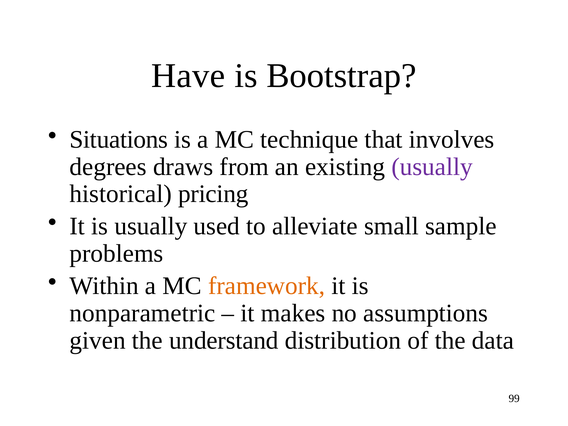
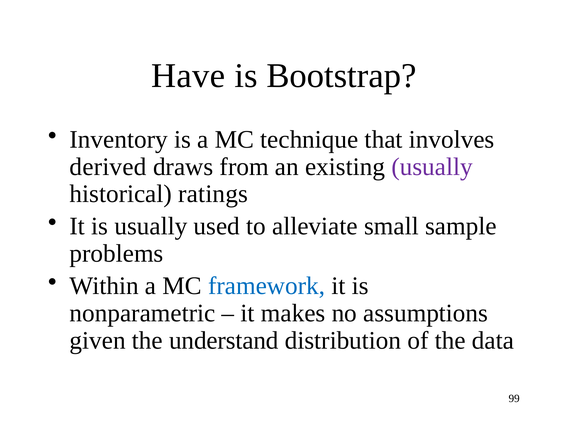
Situations: Situations -> Inventory (119, 139)
degrees: degrees -> derived (108, 167)
pricing: pricing -> ratings (213, 194)
framework colour: orange -> blue (267, 286)
